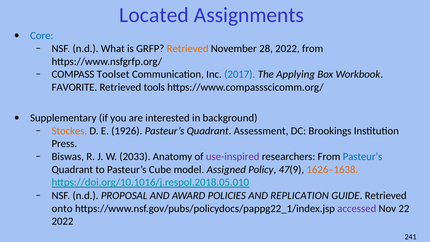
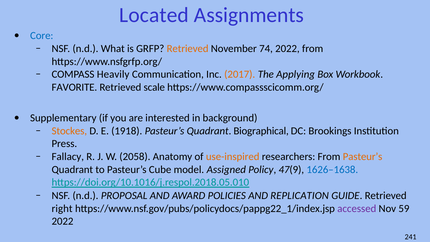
28: 28 -> 74 (266, 49)
Toolset: Toolset -> Heavily (113, 74)
2017 colour: blue -> orange (240, 74)
tools: tools -> scale (154, 87)
1926: 1926 -> 1918 (127, 131)
Assessment: Assessment -> Biographical (261, 131)
Biswas: Biswas -> Fallacy (68, 157)
2033: 2033 -> 2058 (135, 157)
use-inspired colour: purple -> orange (233, 157)
Pasteur’s colour: blue -> orange (363, 157)
1626–1638 colour: orange -> blue (332, 169)
onto: onto -> right (62, 208)
22: 22 -> 59 (404, 208)
